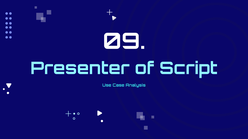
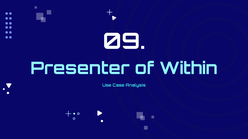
Script: Script -> Within (189, 69)
